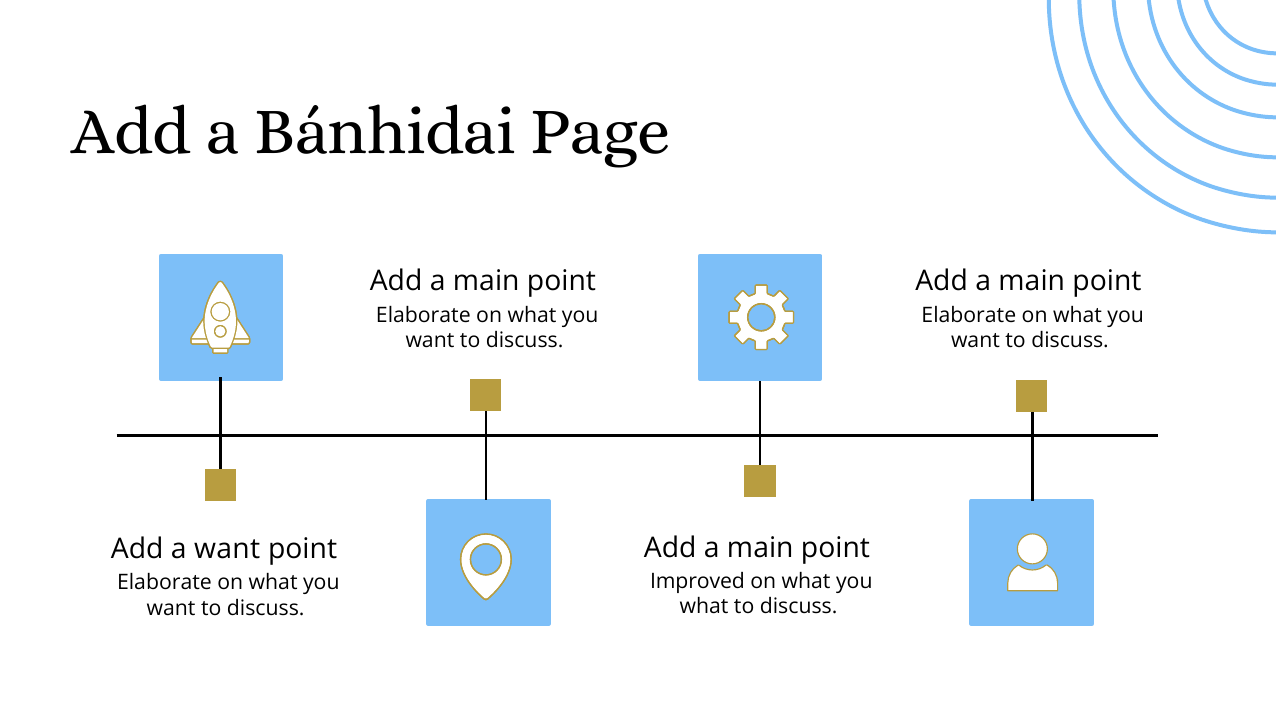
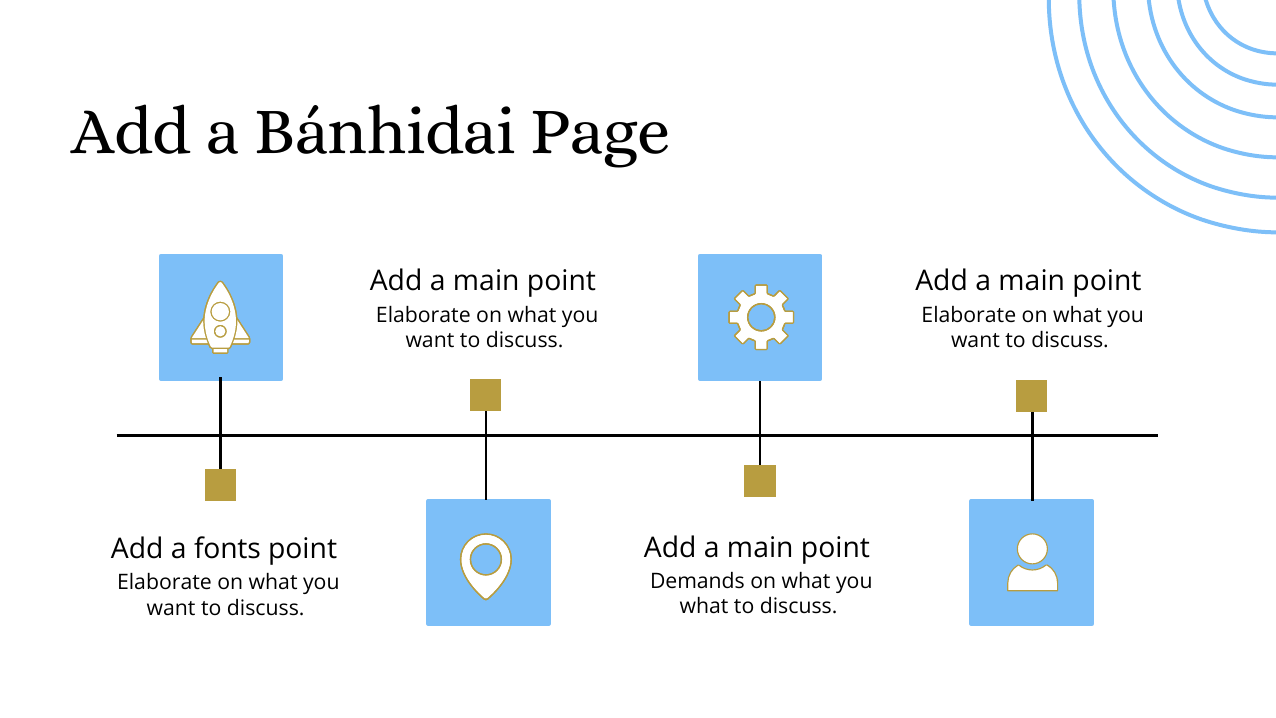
a want: want -> fonts (227, 549)
Improved: Improved -> Demands (697, 581)
